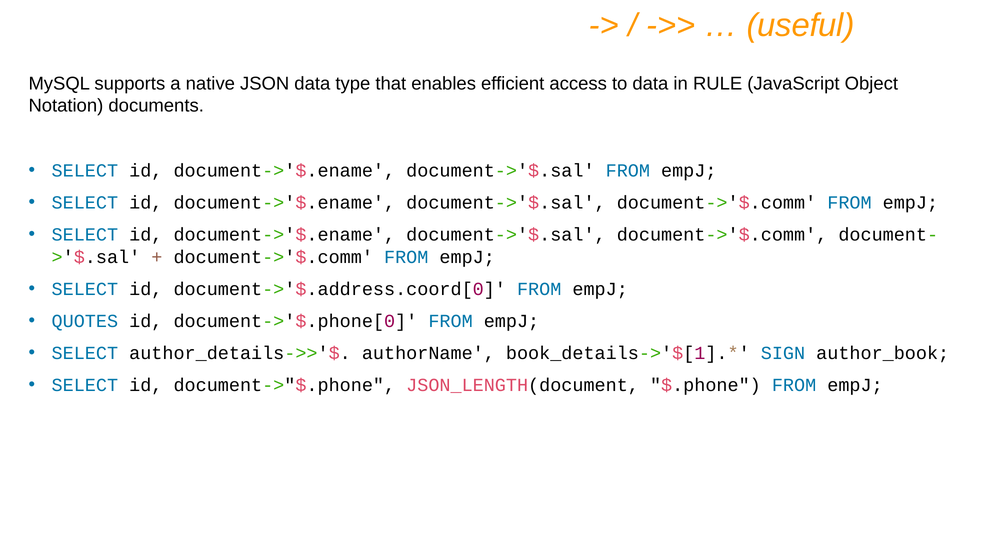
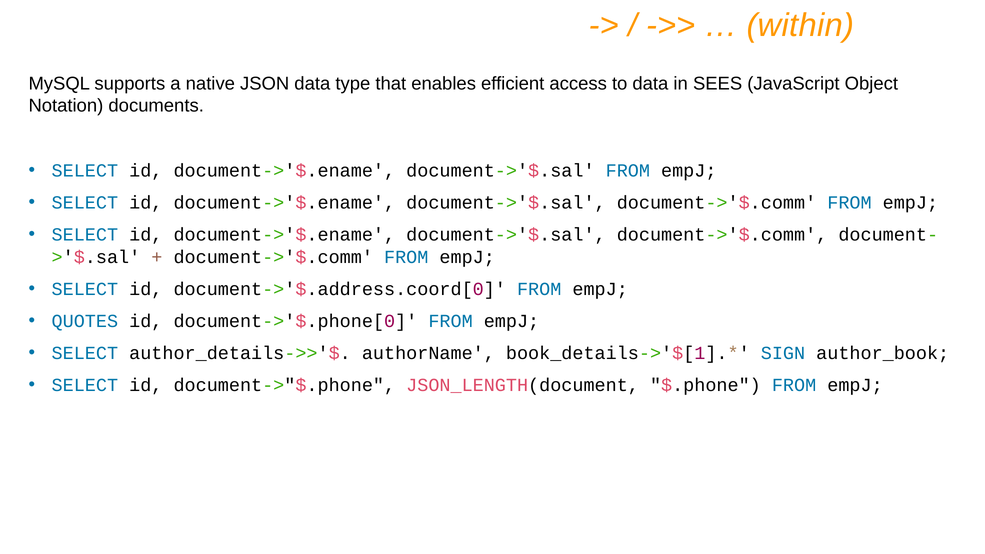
useful: useful -> within (800, 26)
RULE: RULE -> SEES (718, 84)
